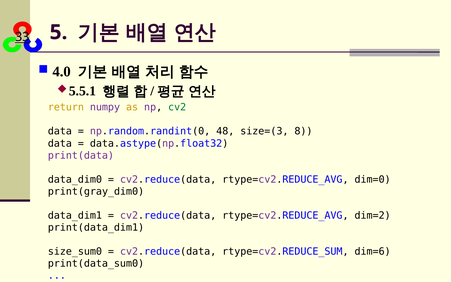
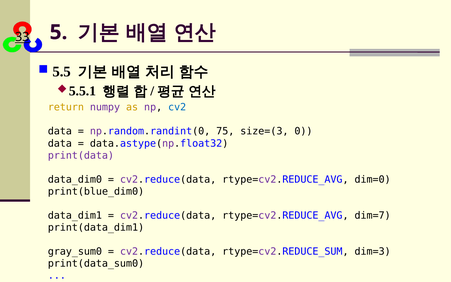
4.0: 4.0 -> 5.5 (62, 72)
cv2 colour: green -> blue (177, 107)
48: 48 -> 75 (225, 131)
8: 8 -> 0 (303, 131)
print(gray_dim0: print(gray_dim0 -> print(blue_dim0 (96, 191)
dim=2: dim=2 -> dim=7 (373, 215)
size_sum0: size_sum0 -> gray_sum0 (75, 251)
dim=6: dim=6 -> dim=3 (373, 251)
